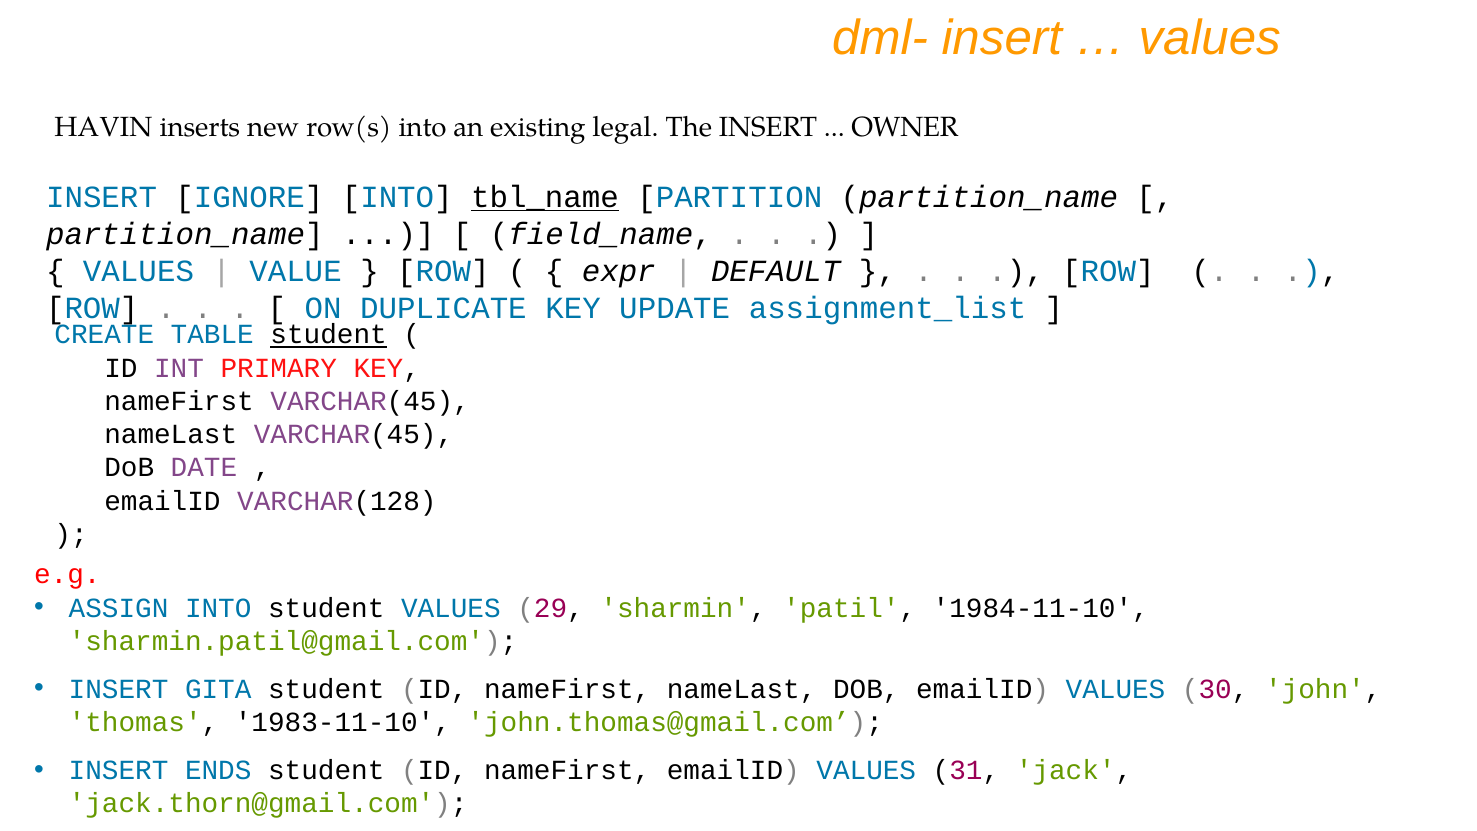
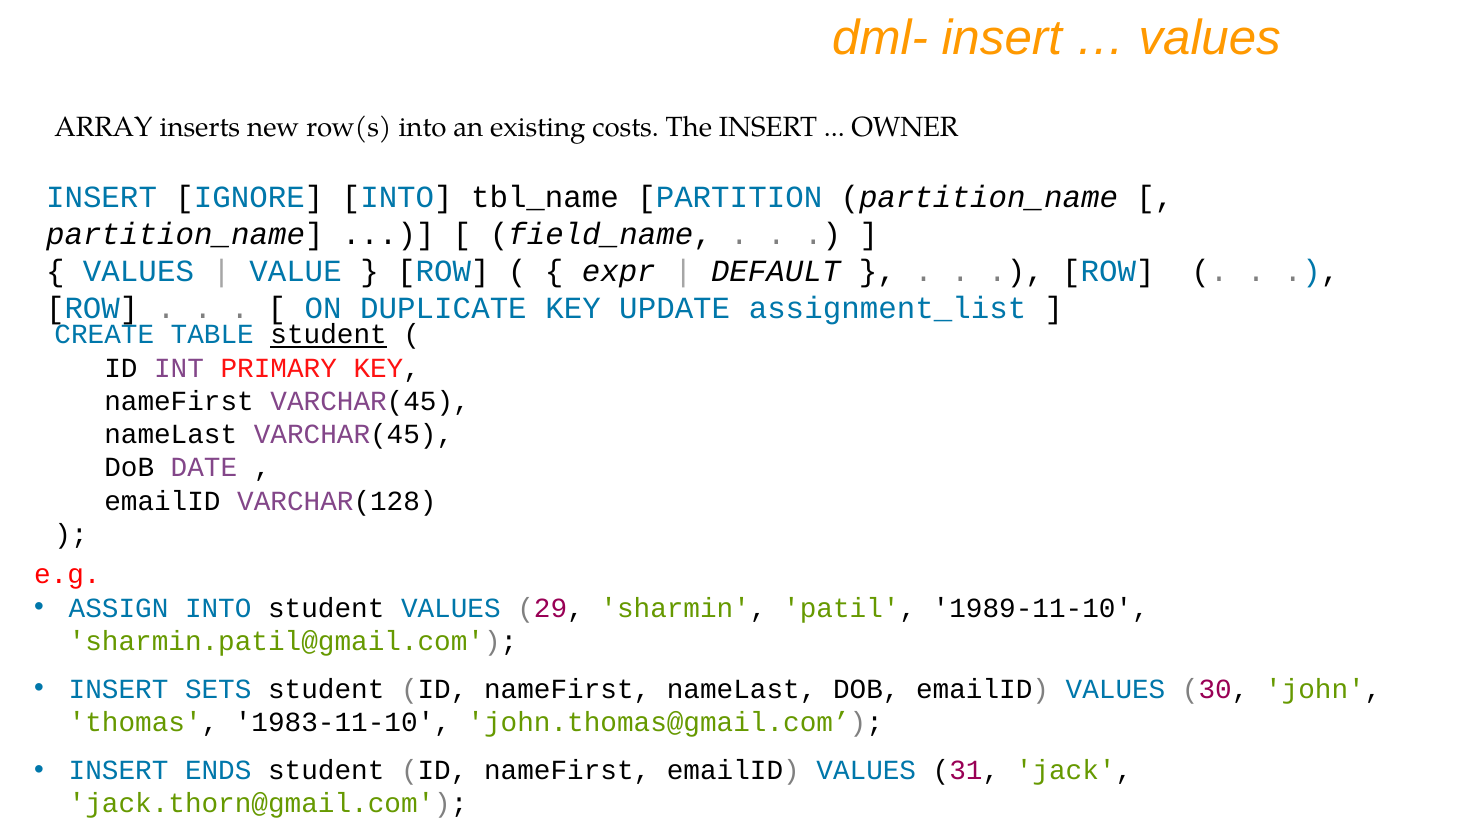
HAVIN: HAVIN -> ARRAY (104, 127)
legal: legal -> costs (626, 127)
tbl_name underline: present -> none (545, 197)
1984-11-10: 1984-11-10 -> 1989-11-10 (1041, 608)
GITA: GITA -> SETS (218, 689)
